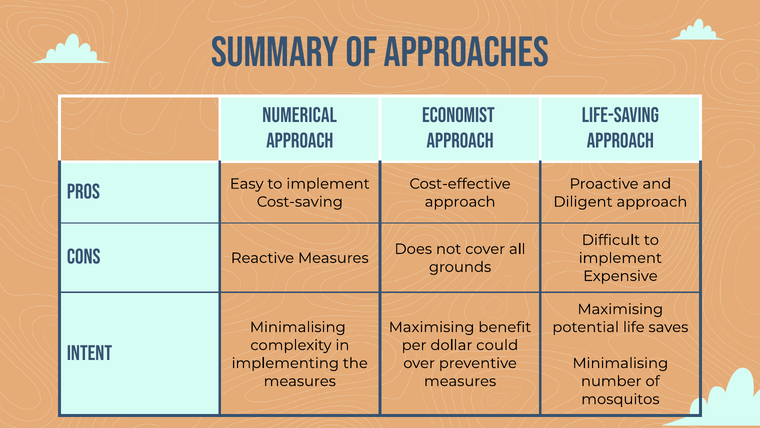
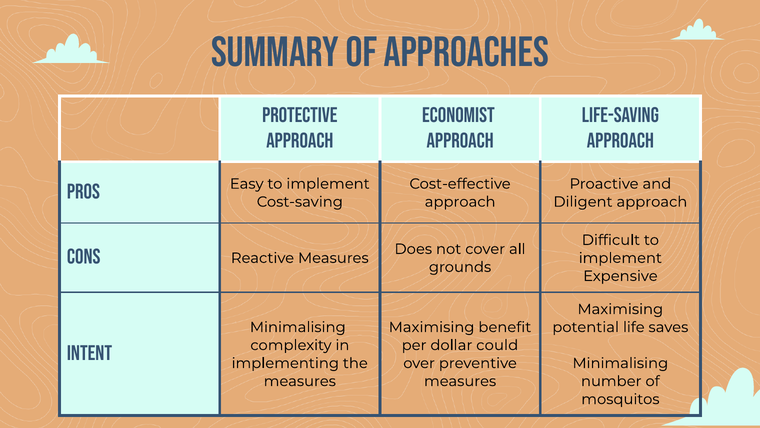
Numerical: Numerical -> Protective (300, 115)
